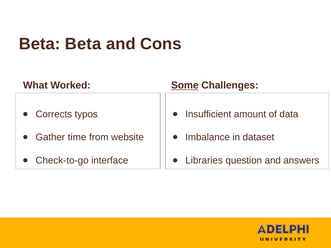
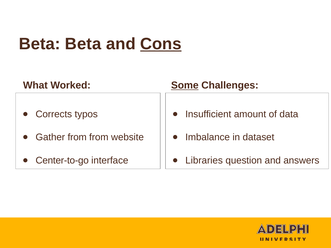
Cons underline: none -> present (161, 44)
Gather time: time -> from (77, 137)
Check-to-go: Check-to-go -> Center-to-go (62, 161)
